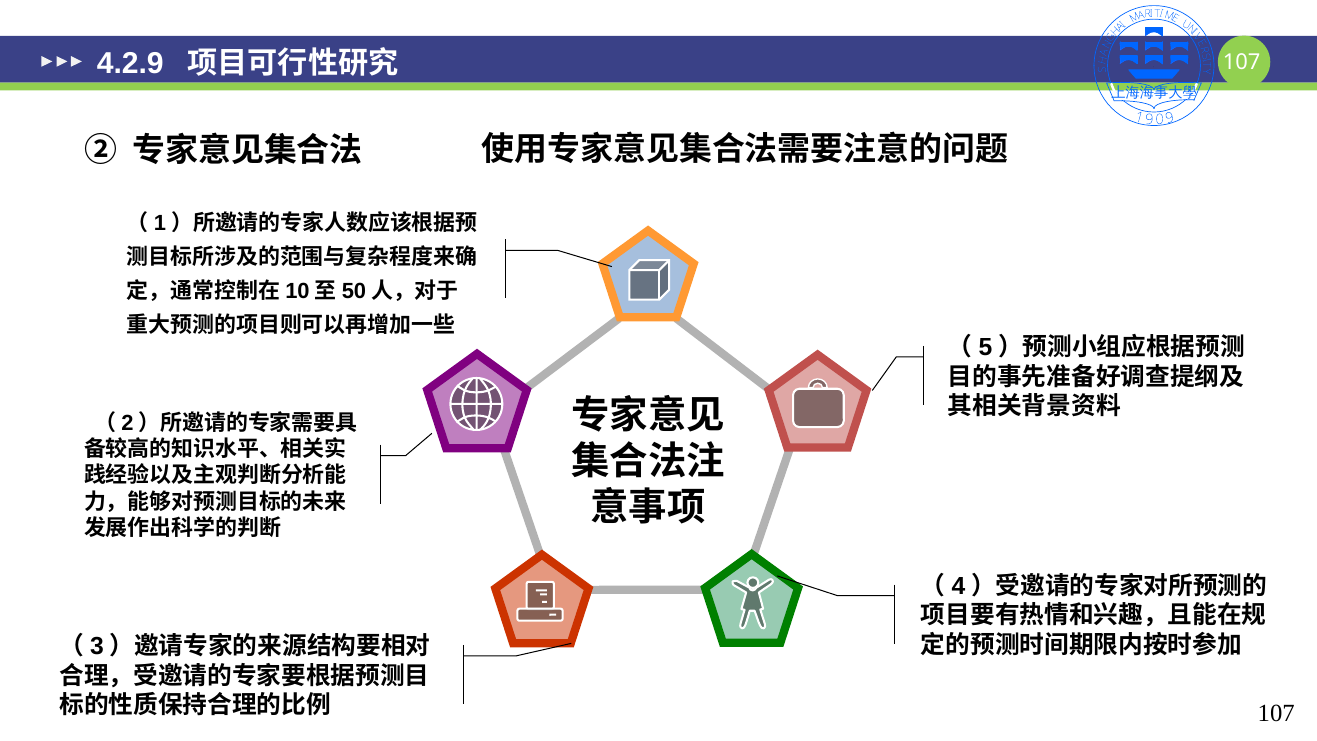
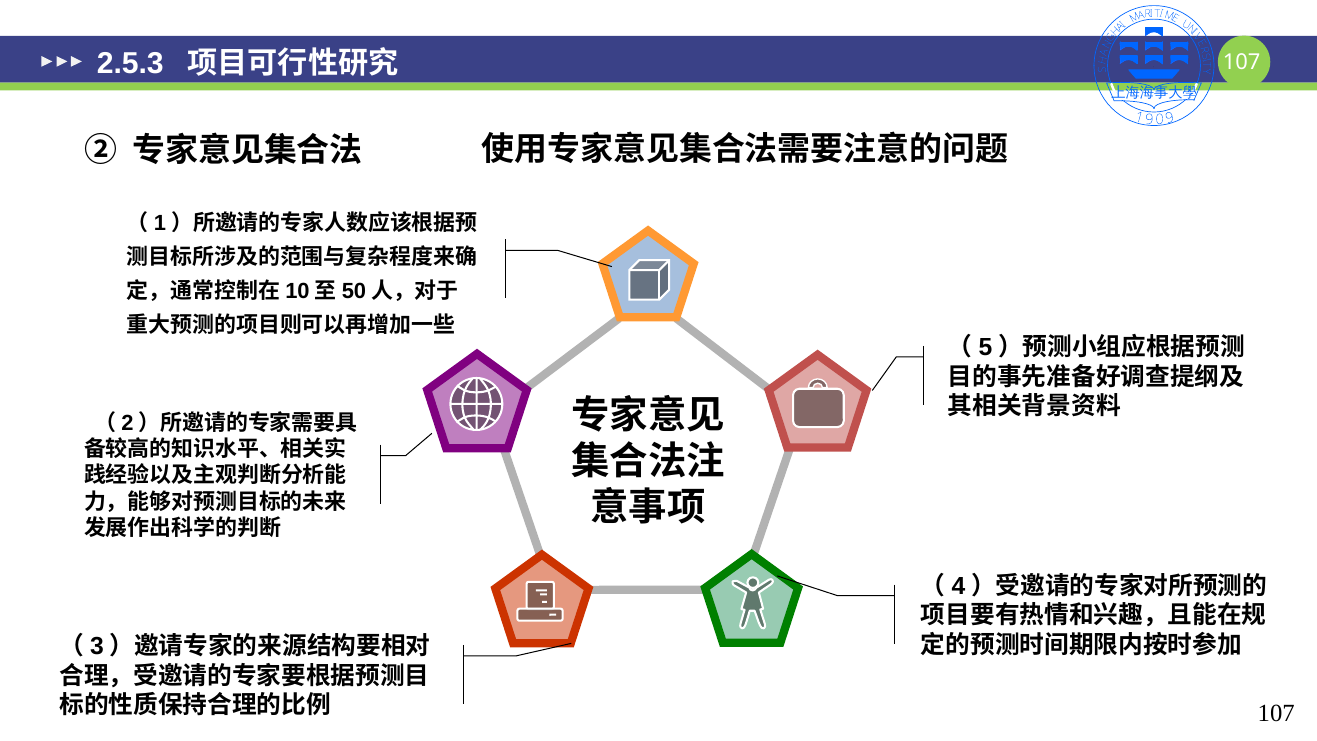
4.2.9: 4.2.9 -> 2.5.3 (130, 63)
